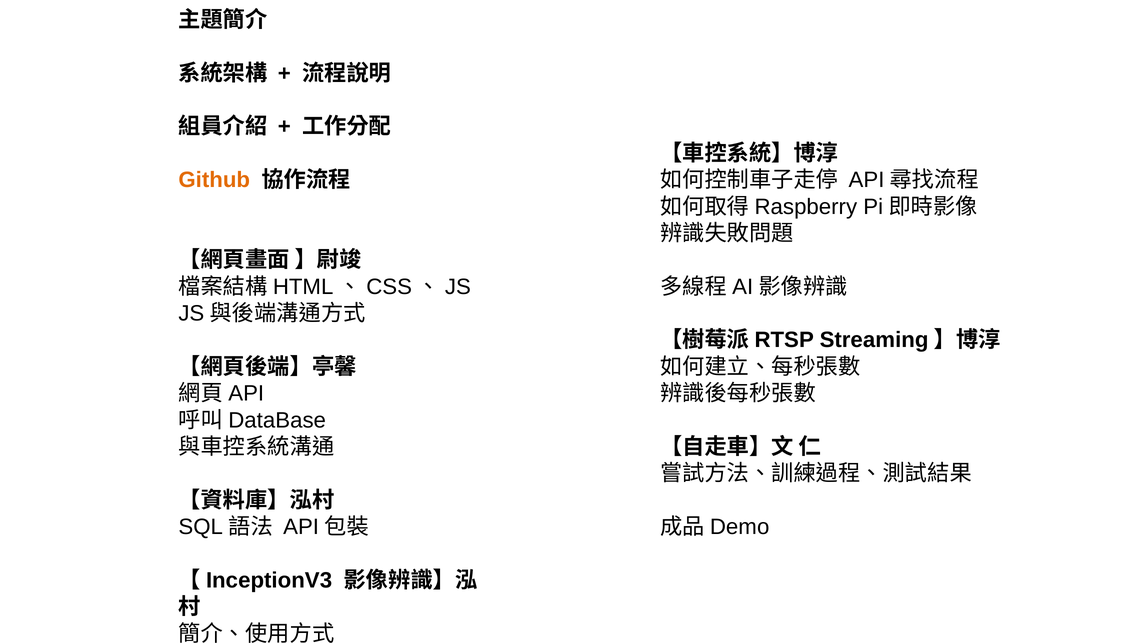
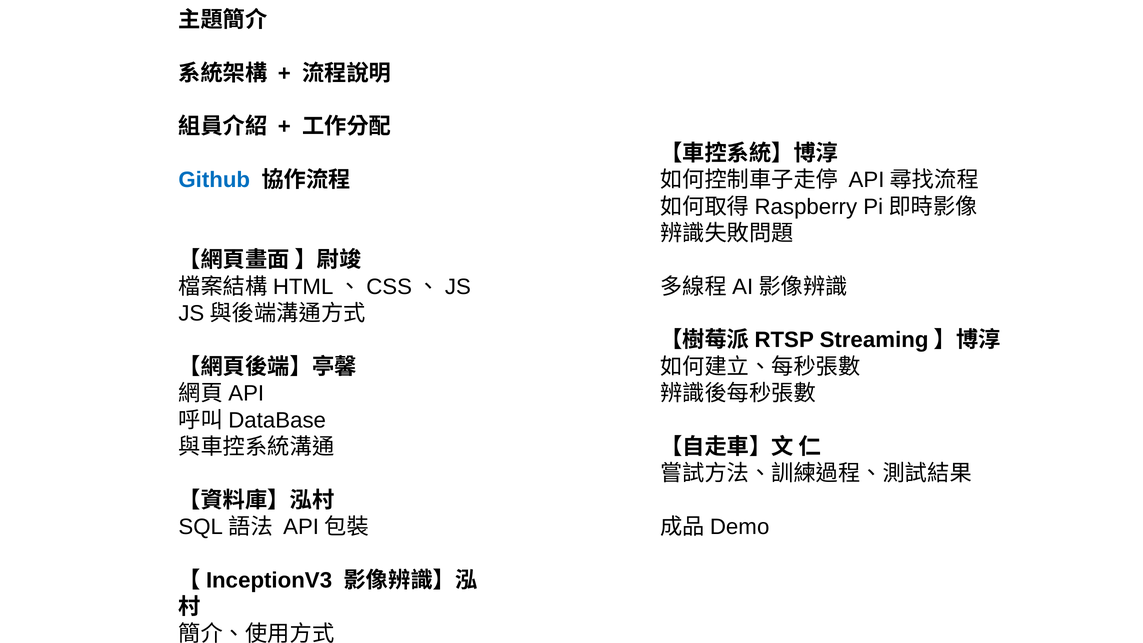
Github colour: orange -> blue (214, 180)
